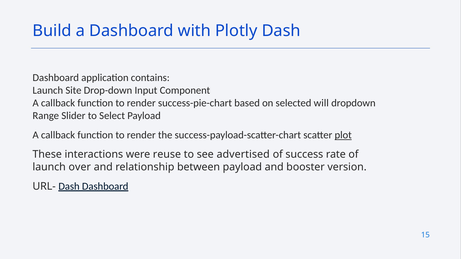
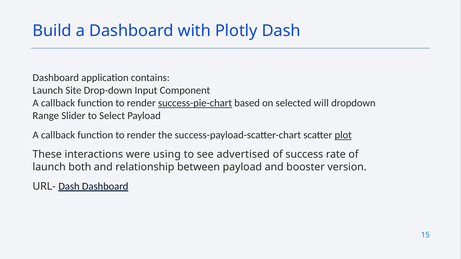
success-pie-chart underline: none -> present (195, 103)
reuse: reuse -> using (167, 155)
over: over -> both (80, 167)
